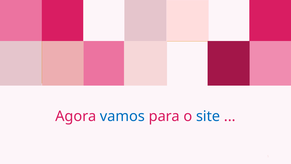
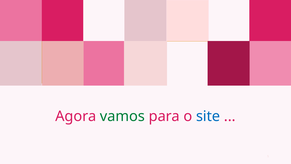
vamos colour: blue -> green (122, 116)
